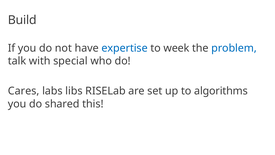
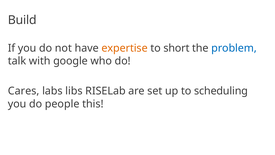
expertise colour: blue -> orange (125, 48)
week: week -> short (176, 48)
special: special -> google (71, 61)
algorithms: algorithms -> scheduling (221, 91)
shared: shared -> people (62, 104)
